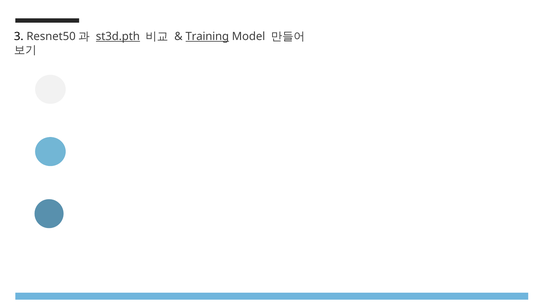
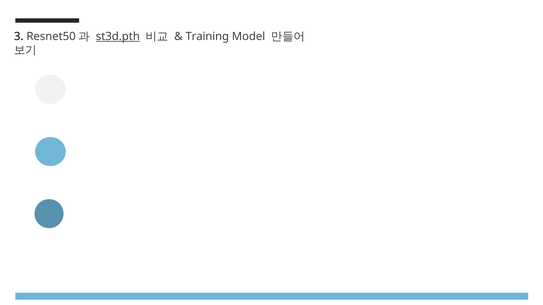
Training underline: present -> none (207, 37)
